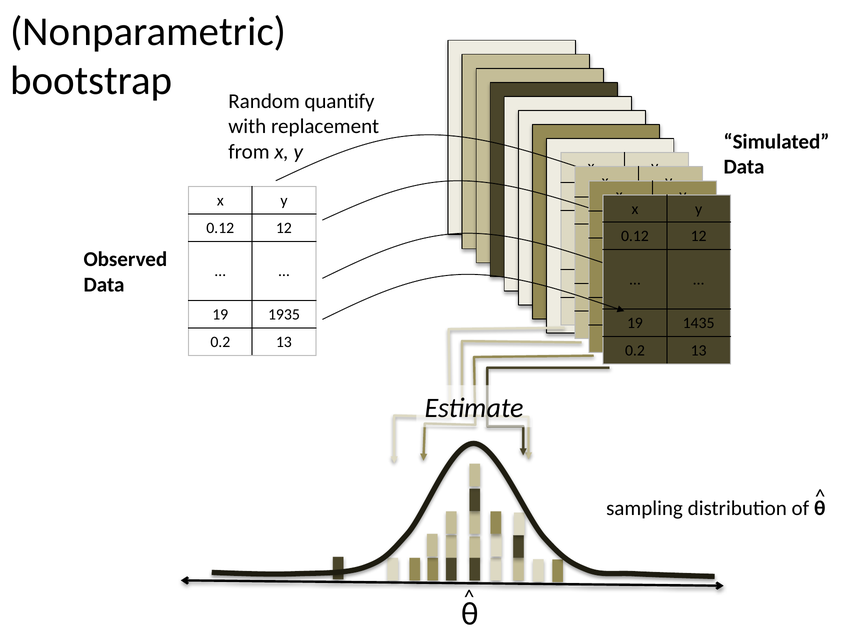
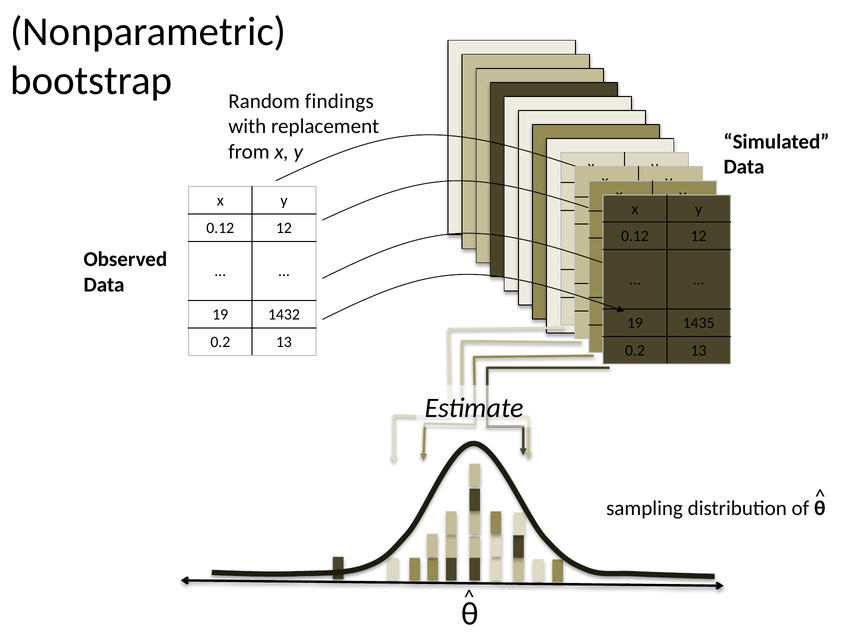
quantify: quantify -> findings (339, 101)
1935: 1935 -> 1432 (284, 315)
